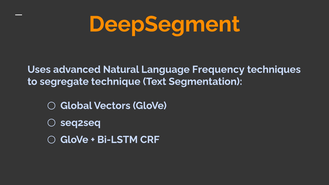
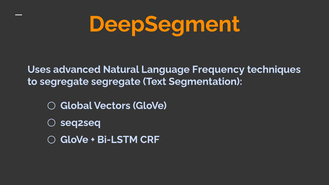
segregate technique: technique -> segregate (116, 82)
